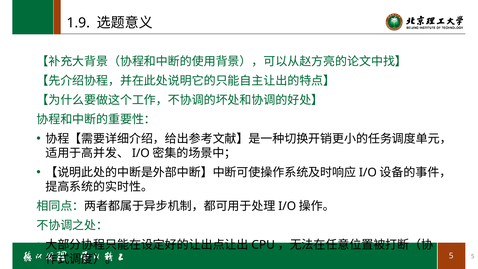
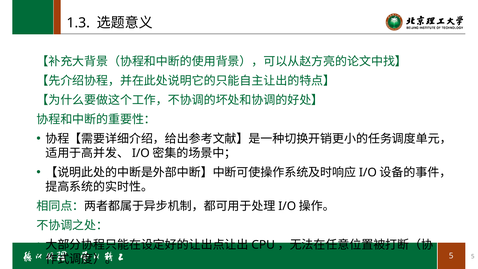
1.9: 1.9 -> 1.3 (78, 23)
